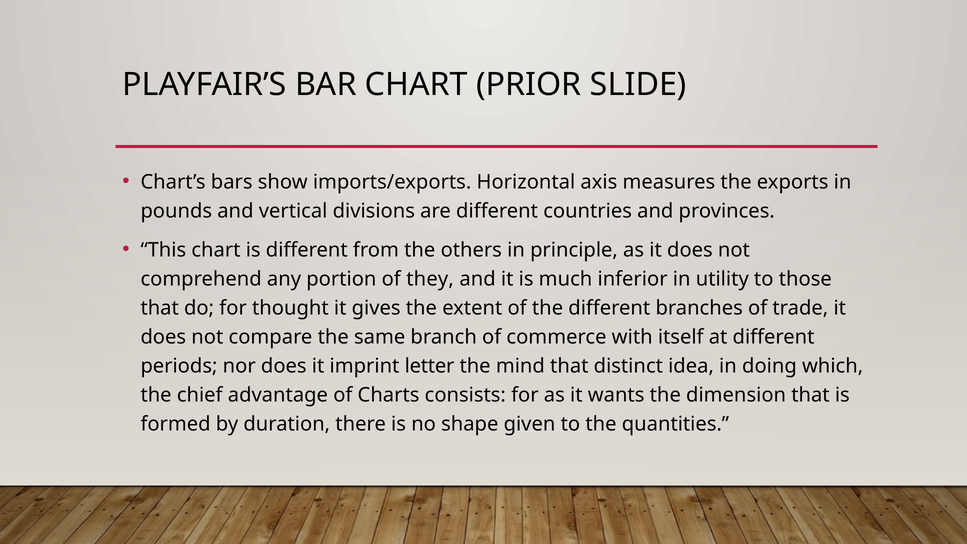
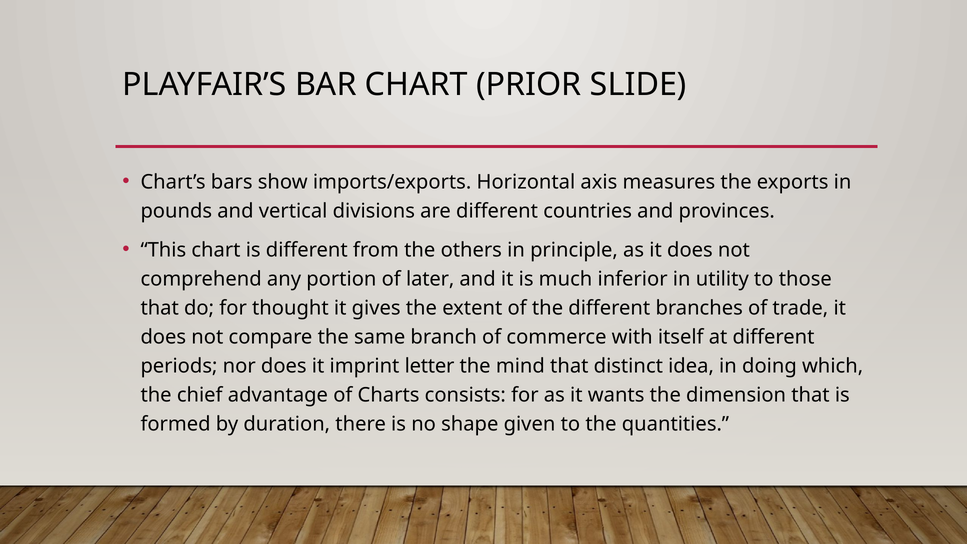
they: they -> later (430, 279)
